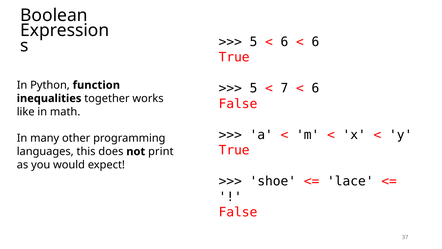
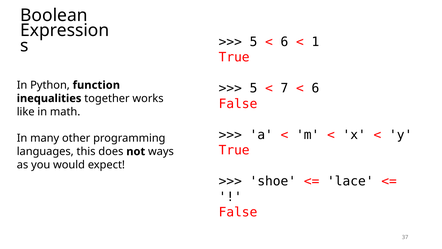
6: 6 -> 1 (315, 42)
print: print -> ways (161, 151)
